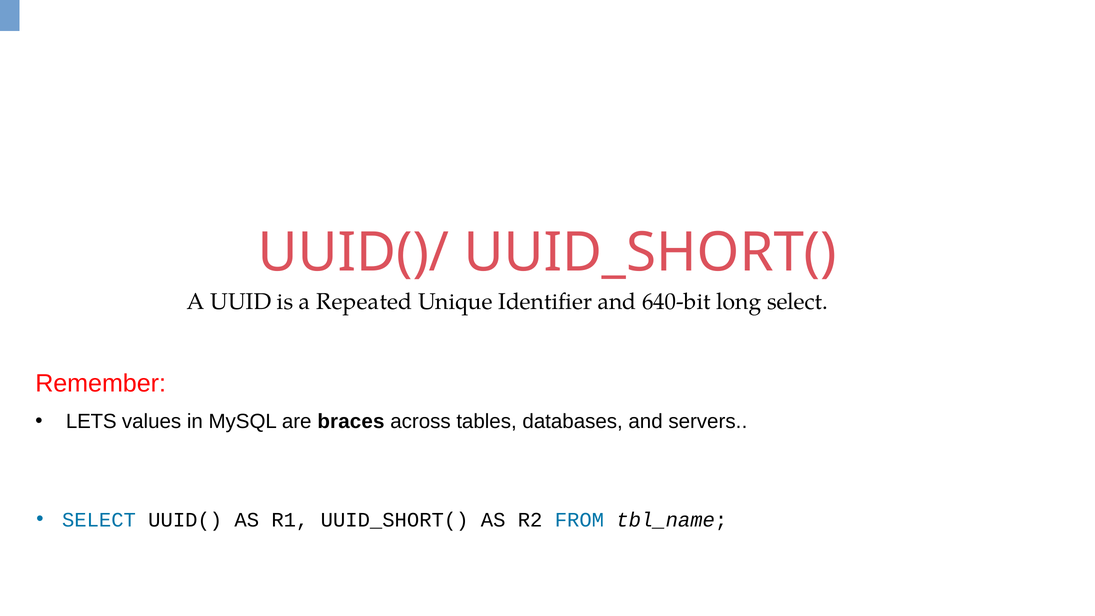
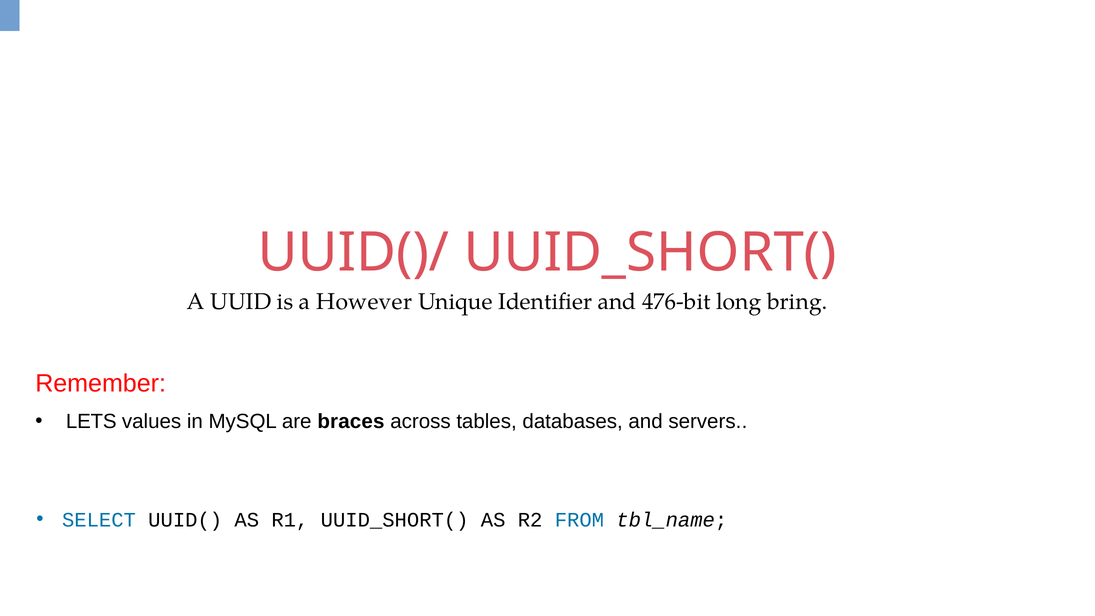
Repeated: Repeated -> However (364, 302)
640-bit: 640-bit -> 476-bit (676, 302)
long select: select -> bring (797, 302)
